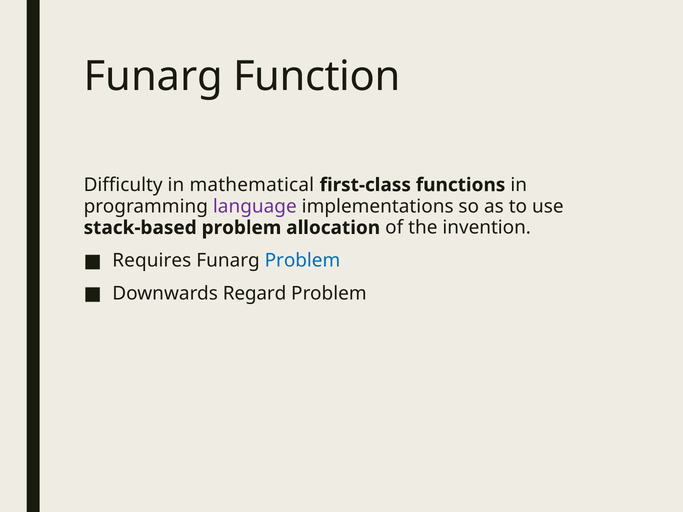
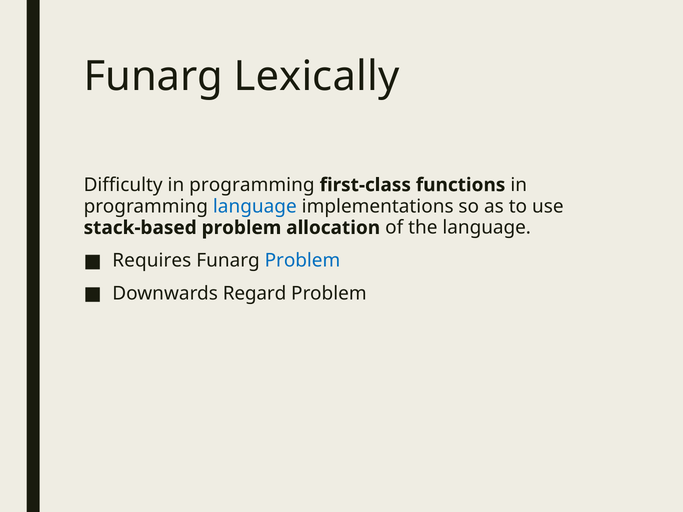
Function: Function -> Lexically (316, 77)
Difficulty in mathematical: mathematical -> programming (252, 185)
language colour: purple -> blue (255, 206)
the invention: invention -> language (487, 228)
